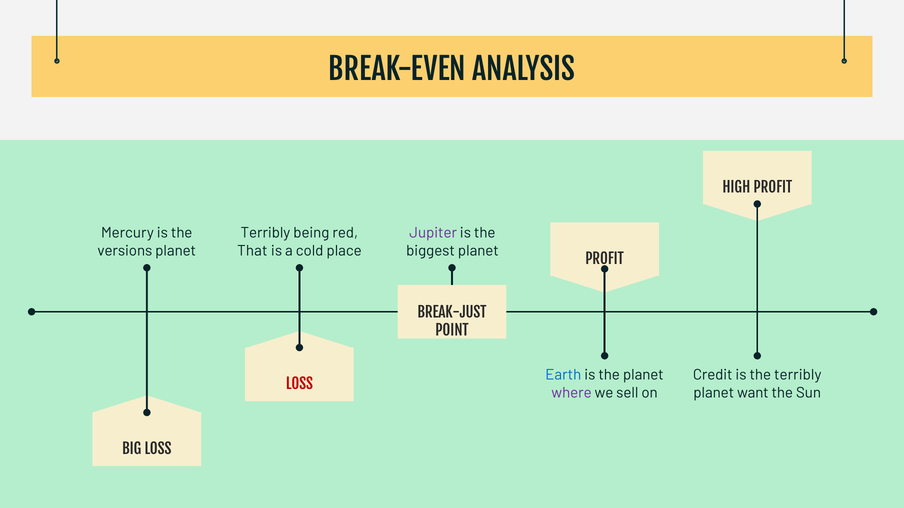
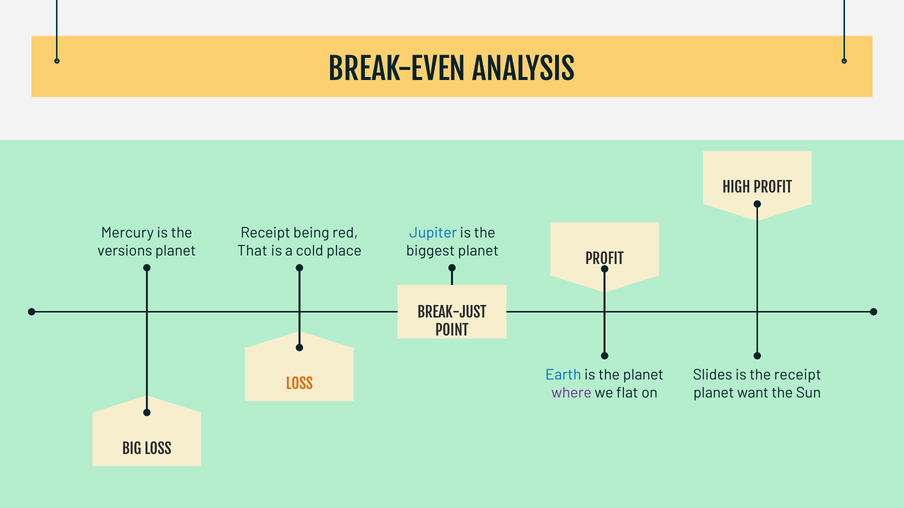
Terribly: Terribly -> Receipt (265, 233)
Jupiter colour: purple -> blue (433, 233)
Credit: Credit -> Slides (713, 375)
the terribly: terribly -> receipt (798, 375)
LOSS colour: red -> orange (299, 385)
sell: sell -> flat (627, 393)
